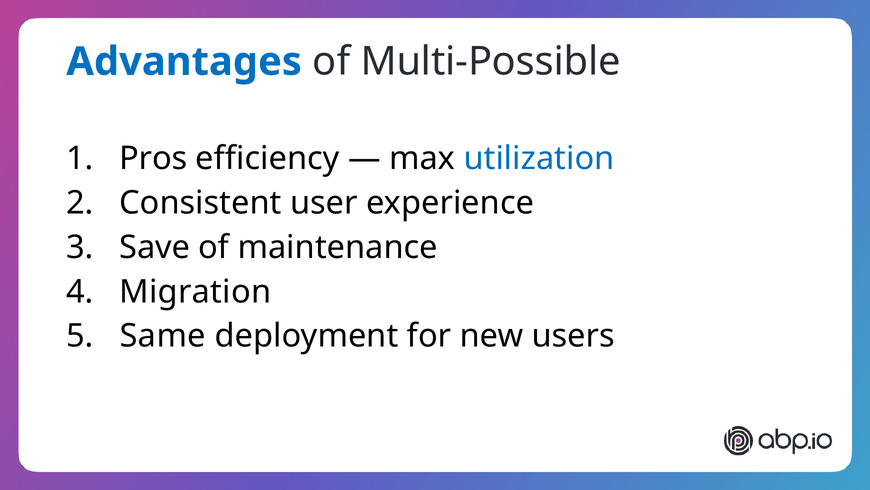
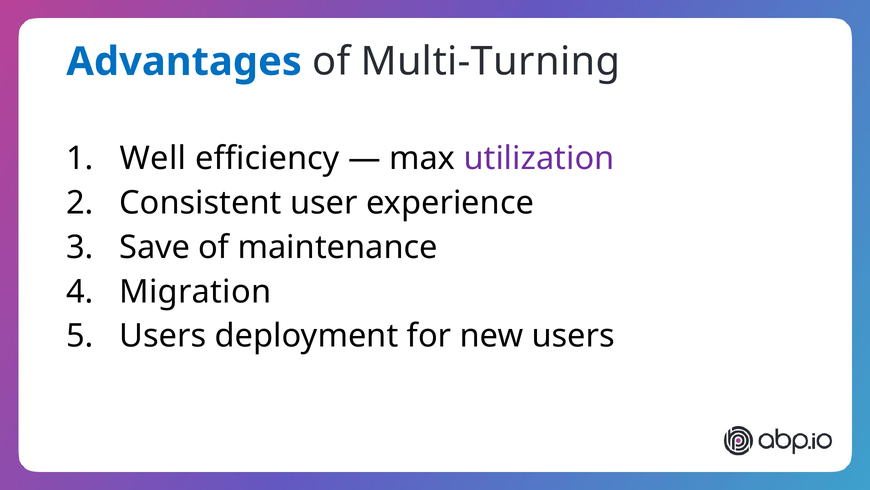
Multi-Possible: Multi-Possible -> Multi-Turning (490, 62)
Pros: Pros -> Well (153, 158)
utilization colour: blue -> purple (539, 158)
Same: Same -> Users (163, 336)
